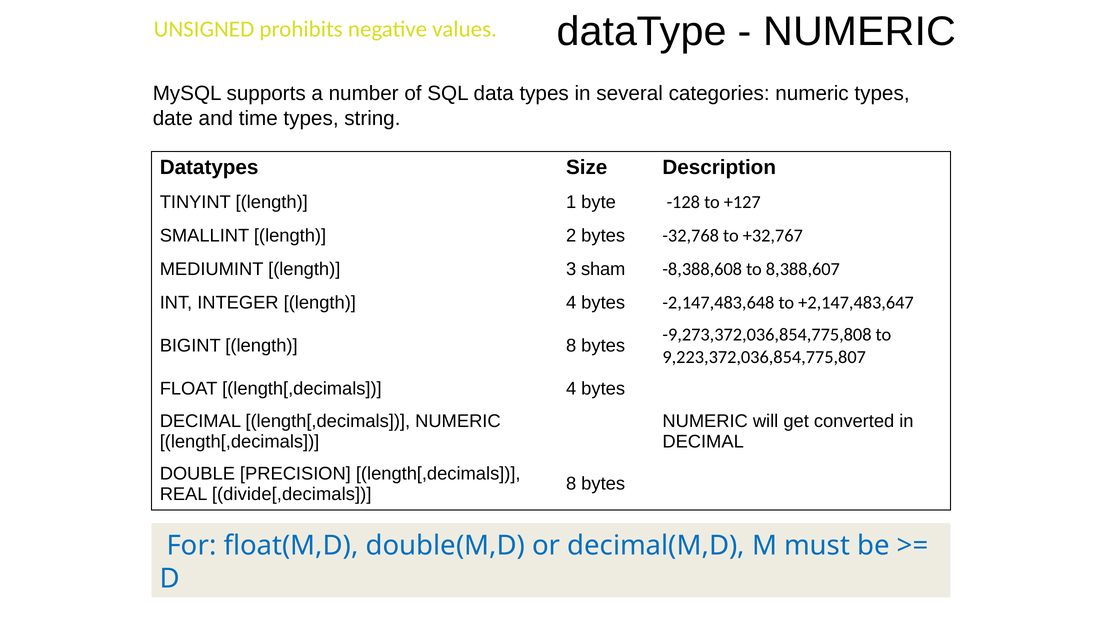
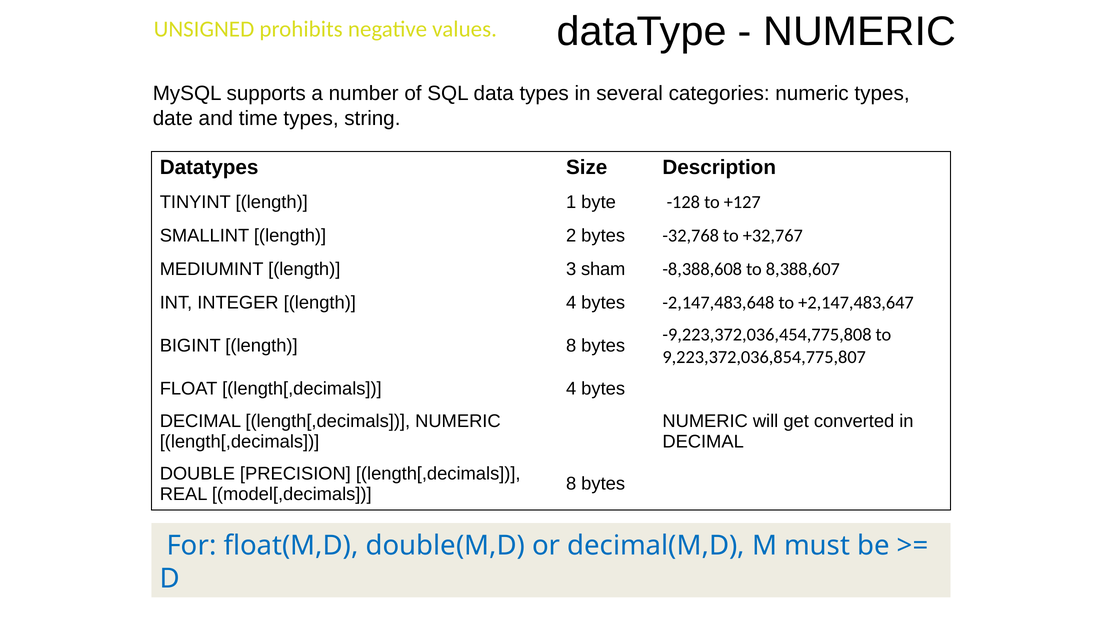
-9,273,372,036,854,775,808: -9,273,372,036,854,775,808 -> -9,223,372,036,454,775,808 (767, 335)
divide[,decimals: divide[,decimals -> model[,decimals (292, 494)
